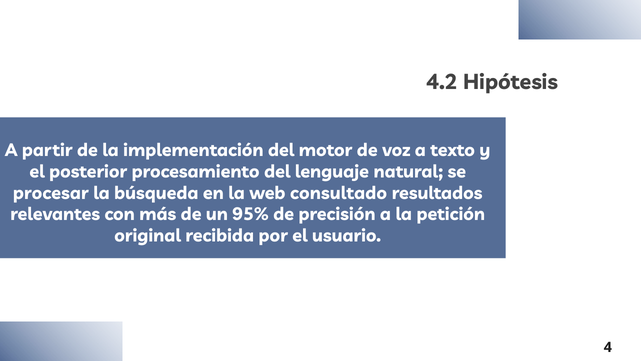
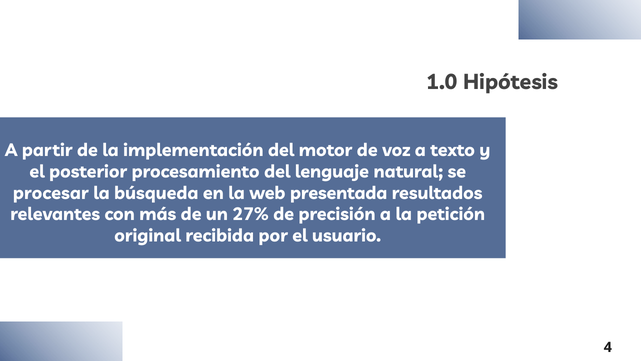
4.2: 4.2 -> 1.0 (442, 82)
consultado: consultado -> presentada (339, 193)
95%: 95% -> 27% (251, 214)
